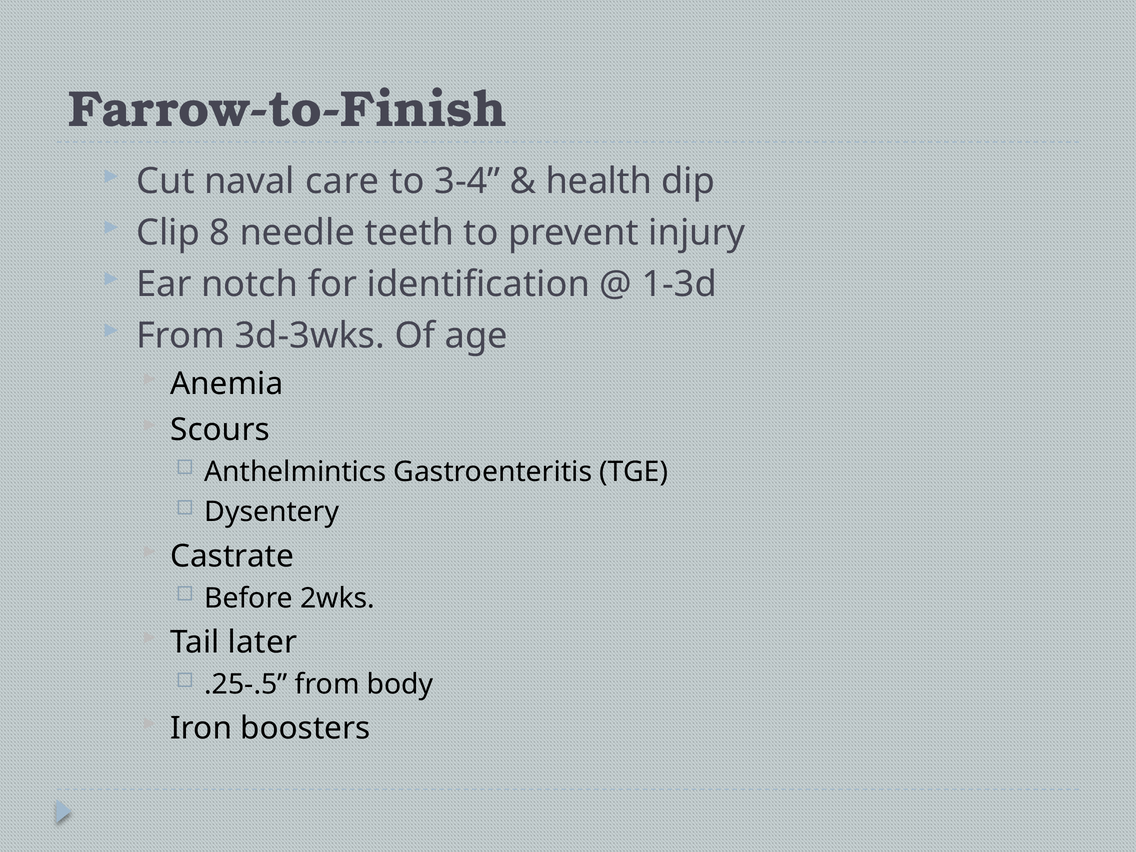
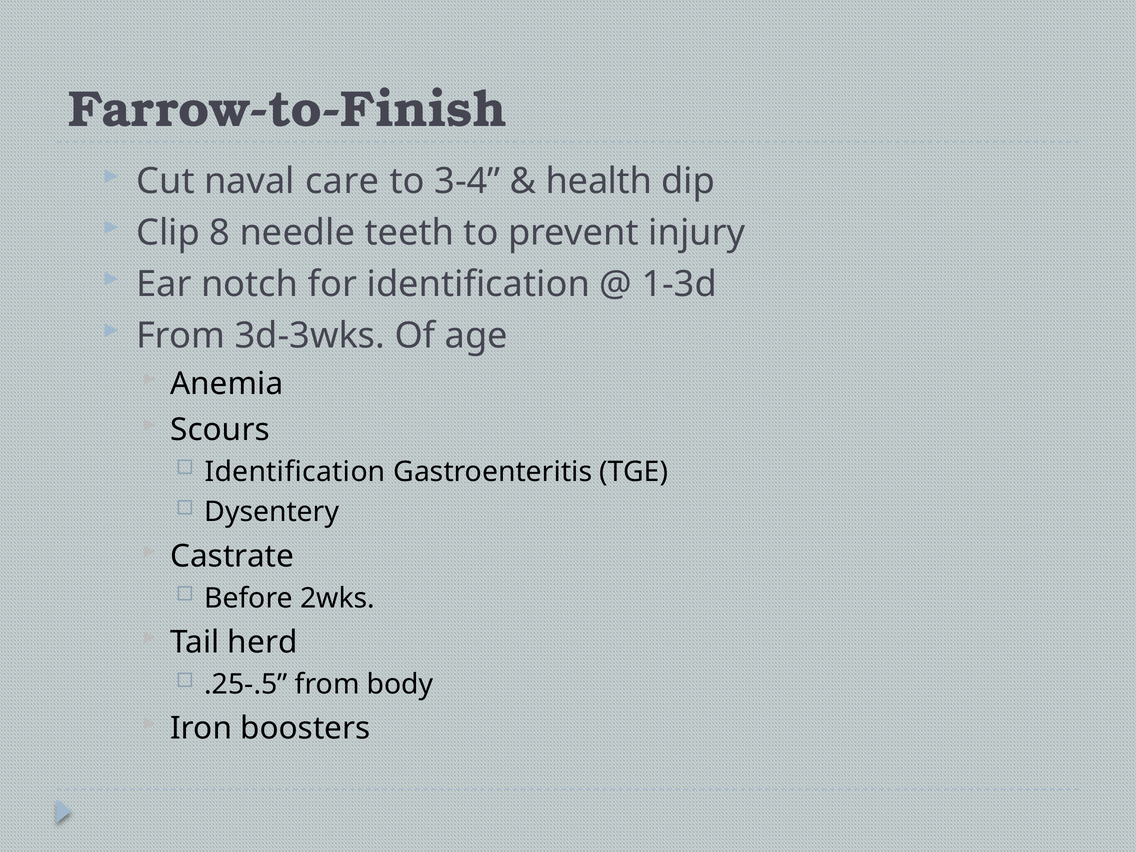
Anthelmintics: Anthelmintics -> Identification (295, 472)
later: later -> herd (263, 642)
